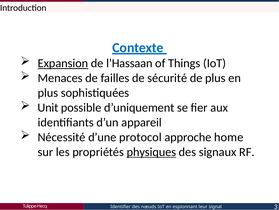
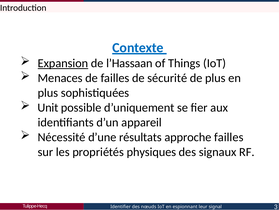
protocol: protocol -> résultats (140, 137)
approche home: home -> failles (229, 137)
physiques underline: present -> none (151, 152)
